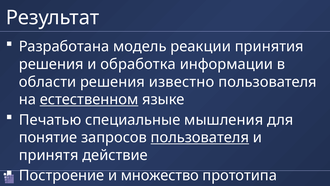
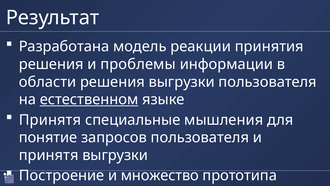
обработка: обработка -> проблемы (138, 64)
решения известно: известно -> выгрузки (182, 82)
Печатью: Печатью -> Принятя (50, 120)
пользователя underline: present -> none (200, 137)
принятя действие: действие -> выгрузки (115, 155)
